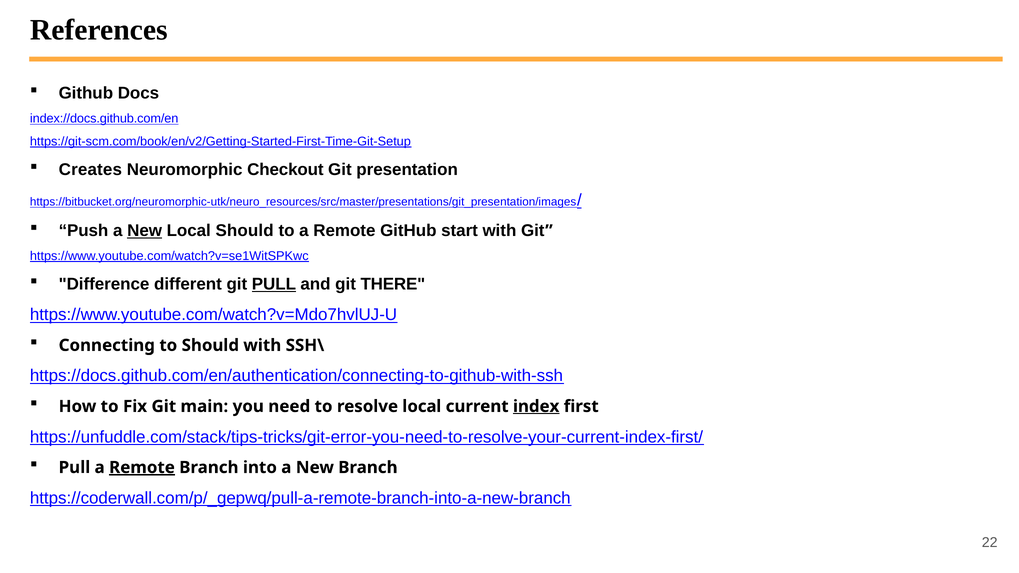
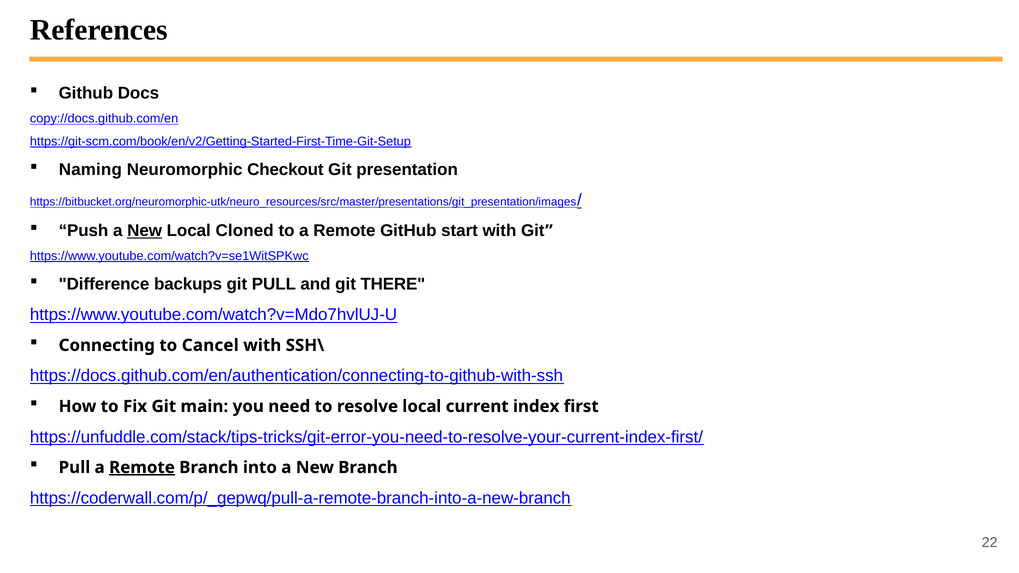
index://docs.github.com/en: index://docs.github.com/en -> copy://docs.github.com/en (104, 119)
Creates: Creates -> Naming (90, 170)
Local Should: Should -> Cloned (245, 231)
different: different -> backups (188, 284)
PULL underline: present -> none (274, 284)
to Should: Should -> Cancel (210, 345)
index underline: present -> none (536, 407)
